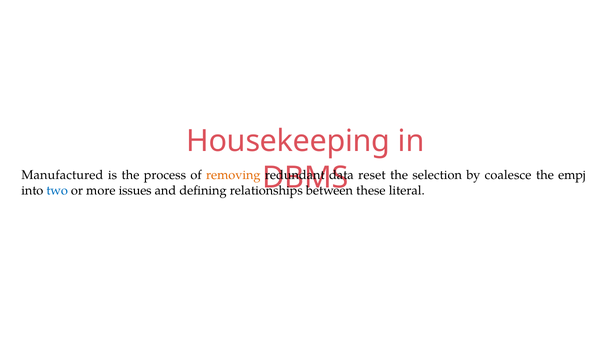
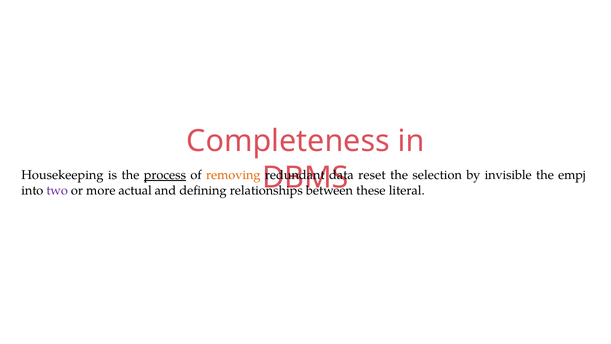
Housekeeping: Housekeeping -> Completeness (288, 141)
Manufactured: Manufactured -> Housekeeping (62, 175)
process underline: none -> present (165, 175)
coalesce: coalesce -> invisible (508, 175)
two colour: blue -> purple (57, 190)
issues: issues -> actual (135, 190)
